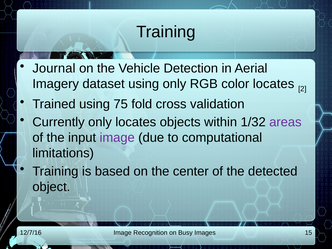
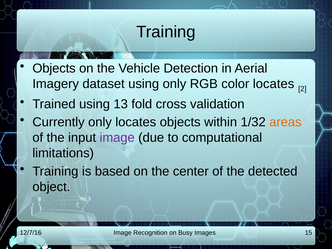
Journal: Journal -> Objects (54, 68)
75: 75 -> 13 (121, 104)
areas colour: purple -> orange (285, 122)
